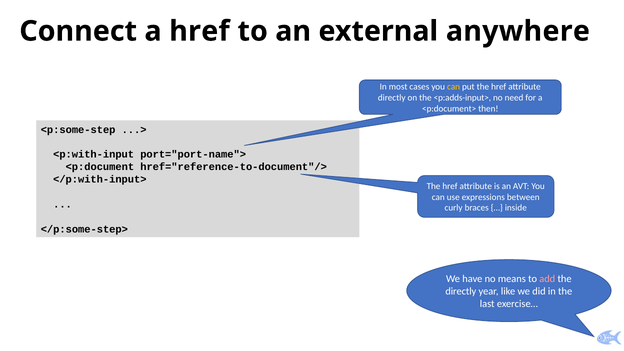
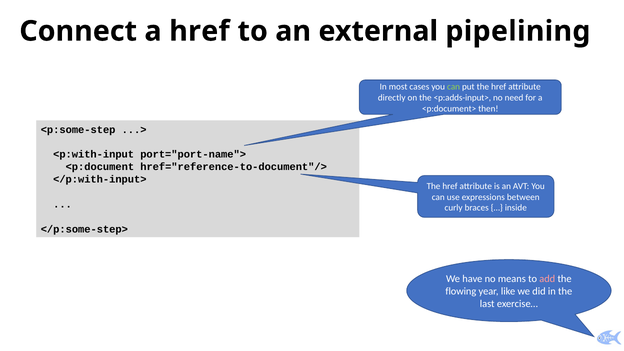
anywhere: anywhere -> pipelining (518, 31)
can colour: yellow -> light green (454, 87)
directly: directly -> flowing (461, 291)
